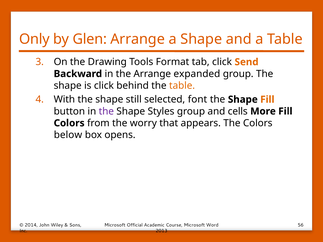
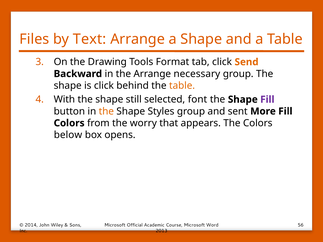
Only: Only -> Files (34, 39)
Glen: Glen -> Text (90, 39)
expanded: expanded -> necessary (197, 74)
Fill colour: orange -> purple (267, 100)
the colour: purple -> orange (106, 111)
cells: cells -> sent (238, 111)
